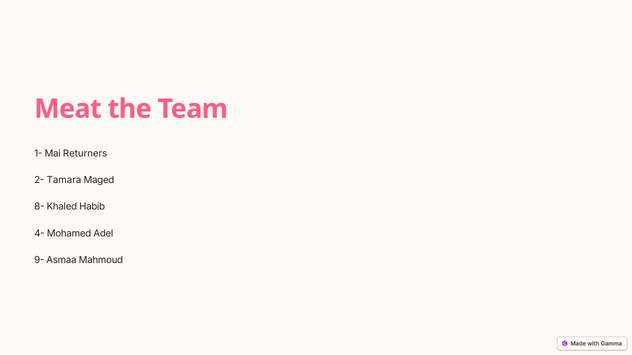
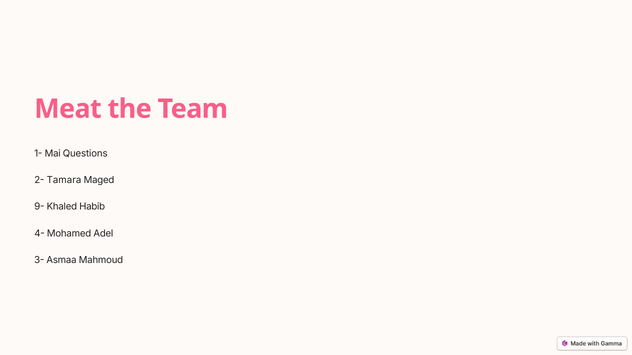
Returners: Returners -> Questions (85, 154)
8-: 8- -> 9- (39, 207)
9-: 9- -> 3- (39, 260)
